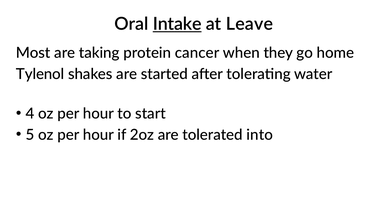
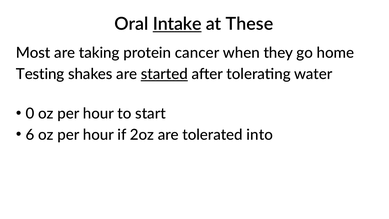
Leave: Leave -> These (249, 24)
Tylenol: Tylenol -> Testing (40, 74)
started underline: none -> present (164, 74)
4: 4 -> 0 (30, 113)
5: 5 -> 6 (30, 135)
